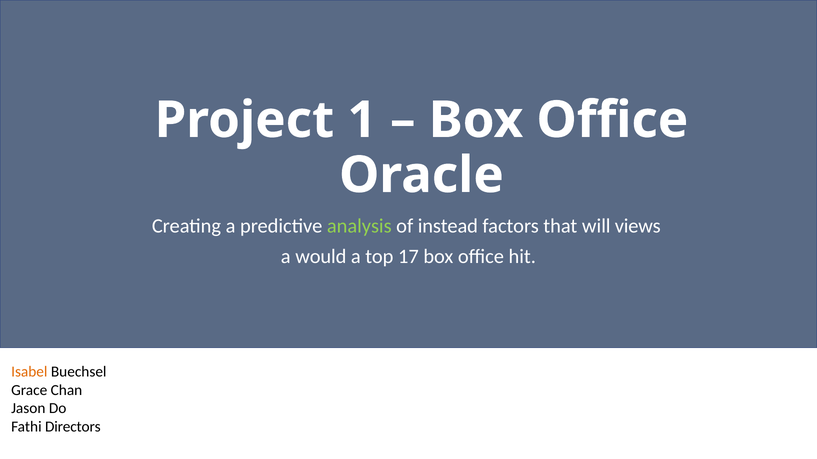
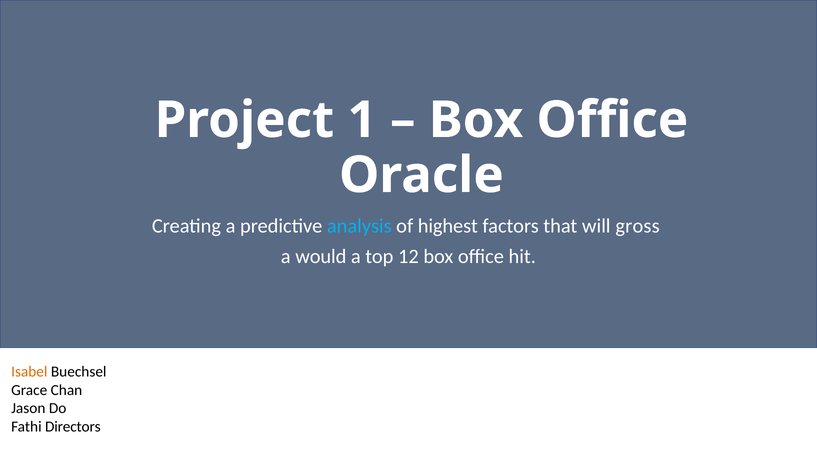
analysis colour: light green -> light blue (359, 227)
instead: instead -> highest (448, 227)
views: views -> gross (638, 227)
17: 17 -> 12 (408, 257)
